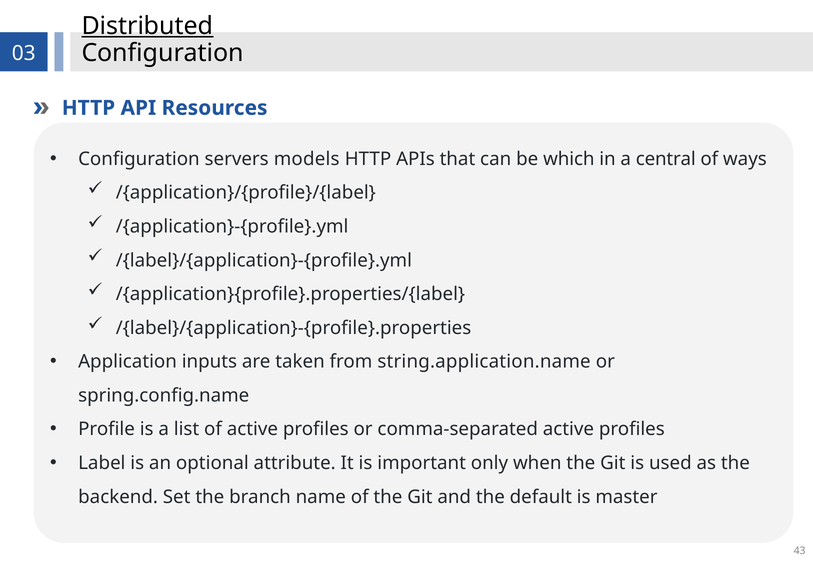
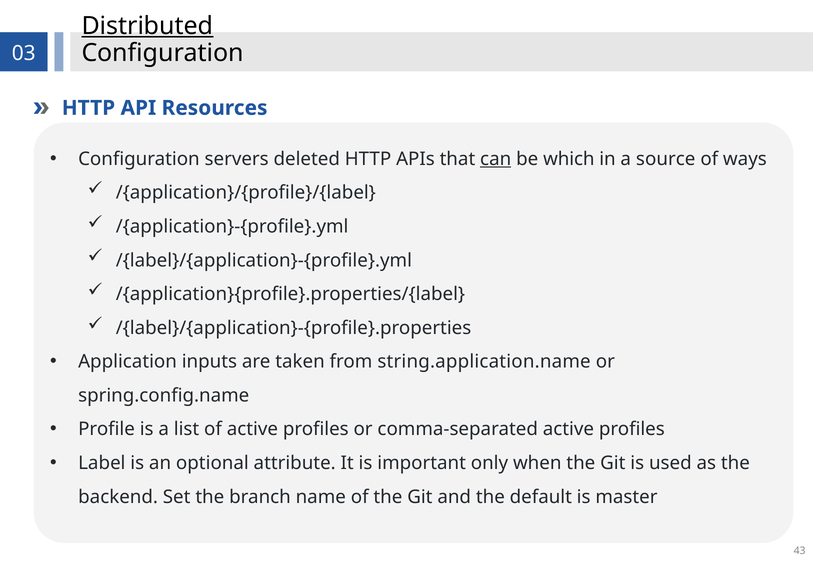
models: models -> deleted (307, 159)
can underline: none -> present (496, 159)
central: central -> source (666, 159)
